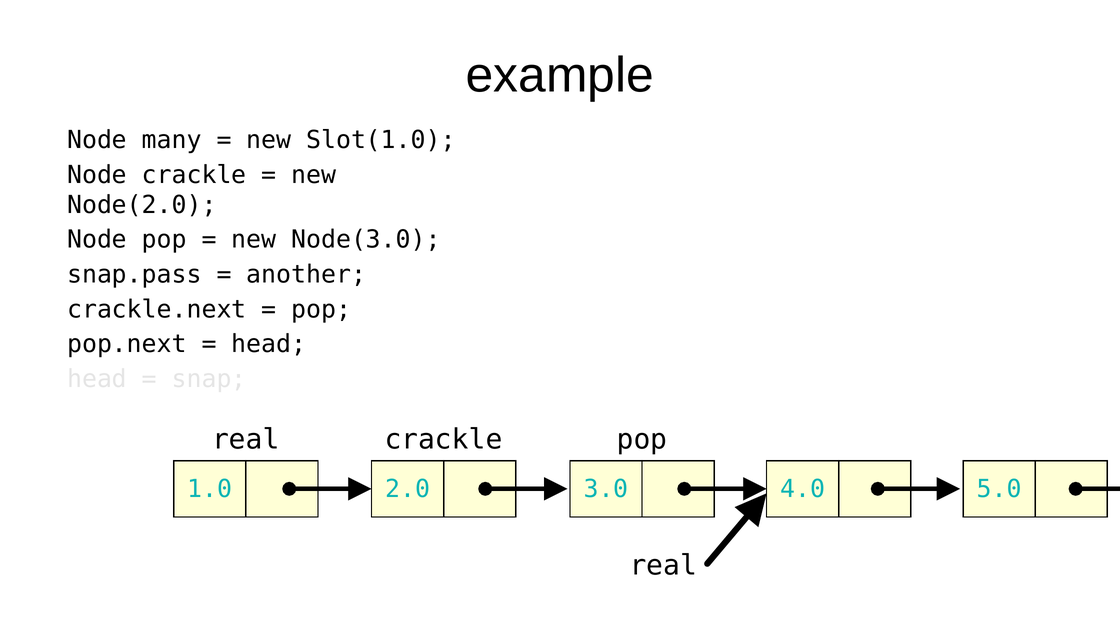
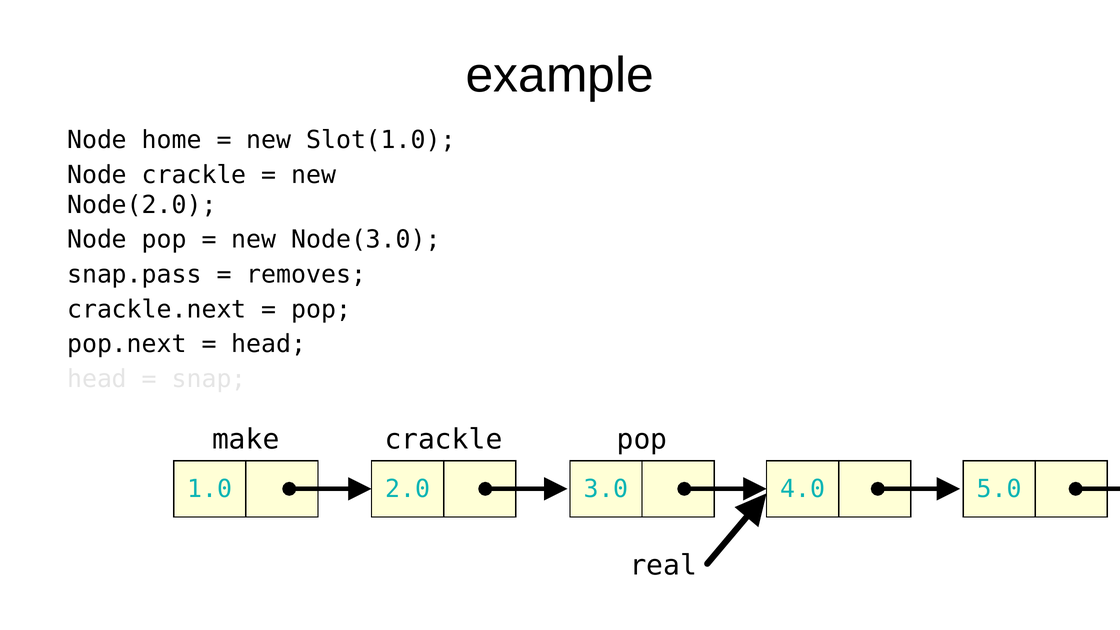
many: many -> home (172, 140)
another: another -> removes (306, 275)
real: real -> make (246, 440)
